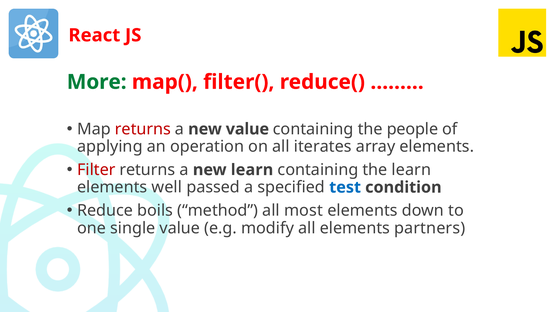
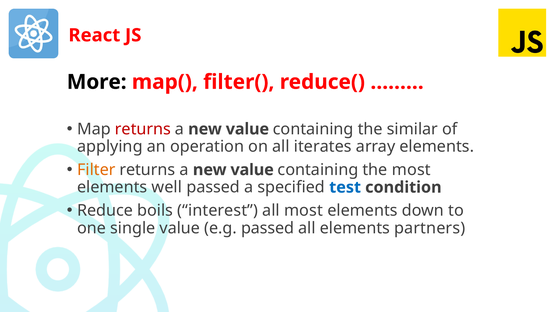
More colour: green -> black (97, 82)
people: people -> similar (412, 129)
Filter colour: red -> orange (96, 170)
learn: learn -> value (252, 170)
the learn: learn -> most (411, 170)
method: method -> interest (218, 211)
e.g modify: modify -> passed (268, 228)
